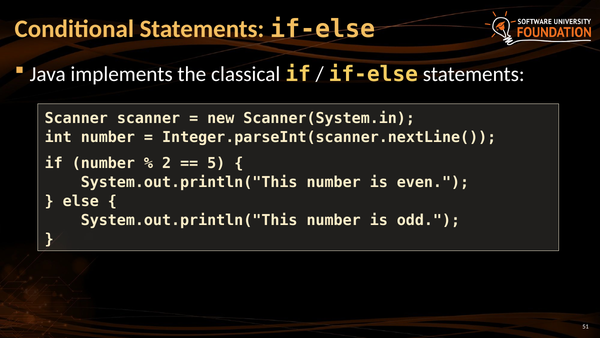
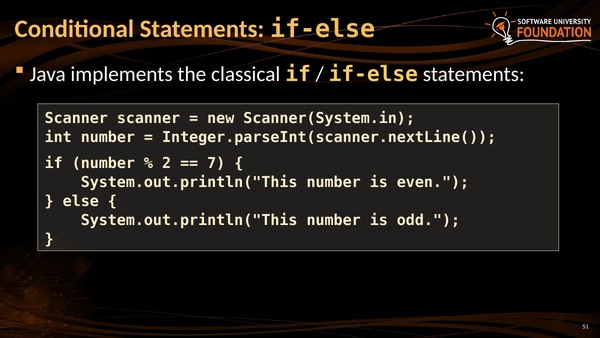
5: 5 -> 7 (216, 163)
